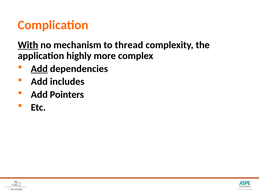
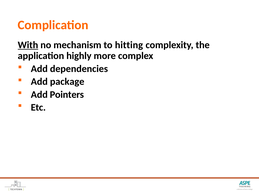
thread: thread -> hitting (129, 45)
Add underline: present -> none (39, 69)
includes: includes -> package (67, 82)
